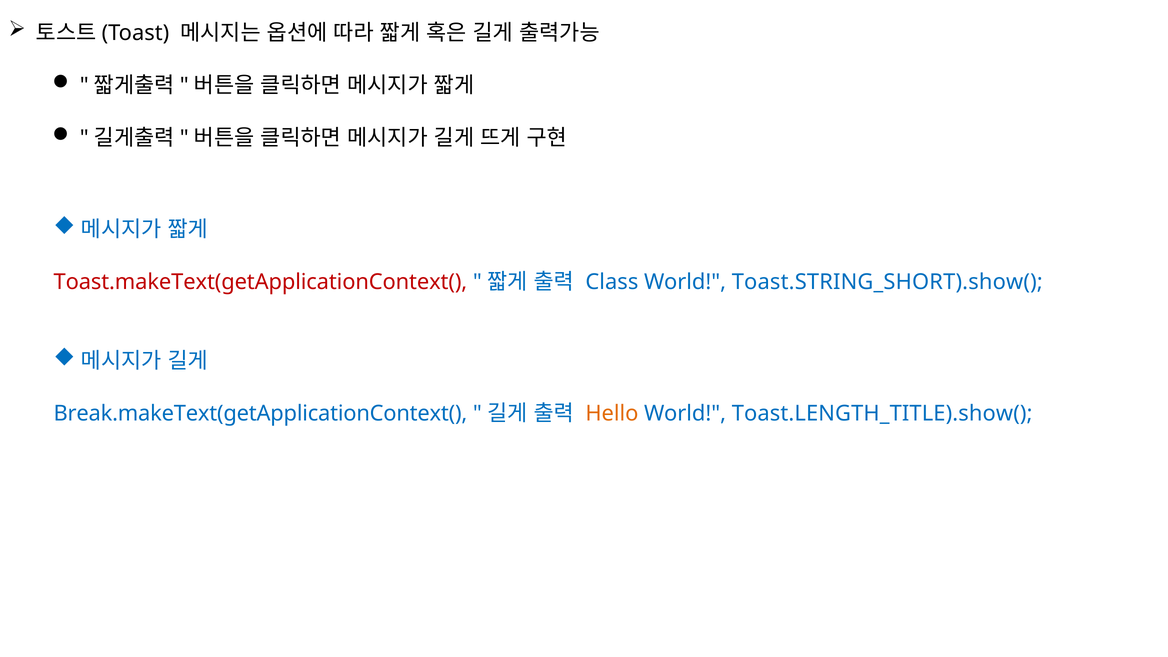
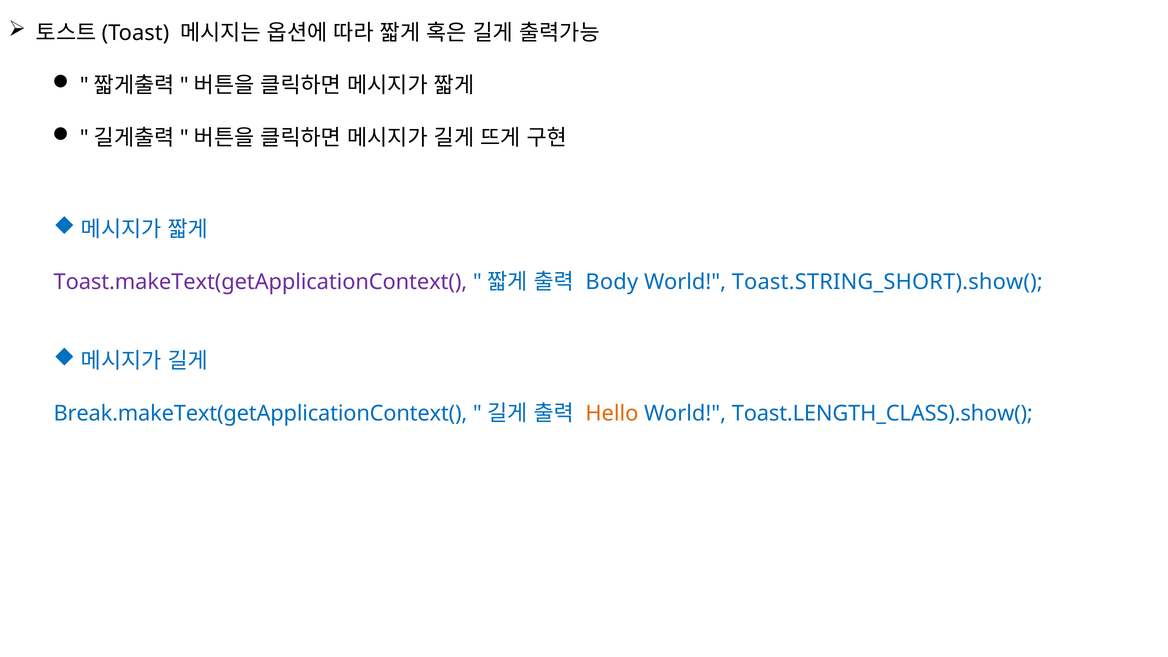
Toast.makeText(getApplicationContext( colour: red -> purple (260, 282)
Class: Class -> Body (612, 282)
Toast.LENGTH_TITLE).show(: Toast.LENGTH_TITLE).show( -> Toast.LENGTH_CLASS).show( (882, 414)
